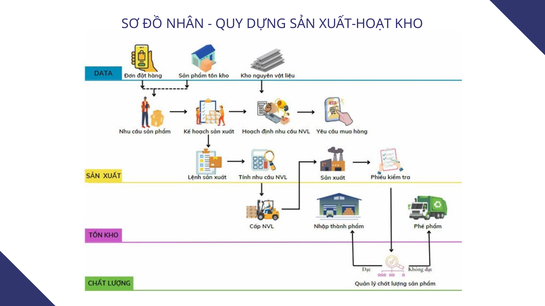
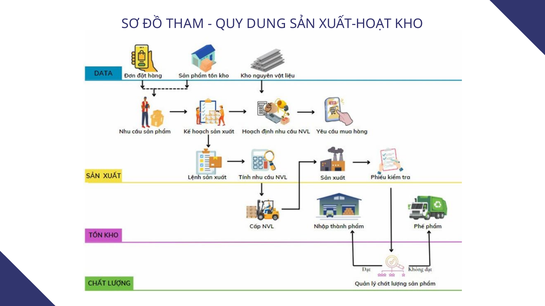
NHÂN: NHÂN -> THAM (185, 24)
DỰNG: DỰNG -> DUNG (266, 24)
